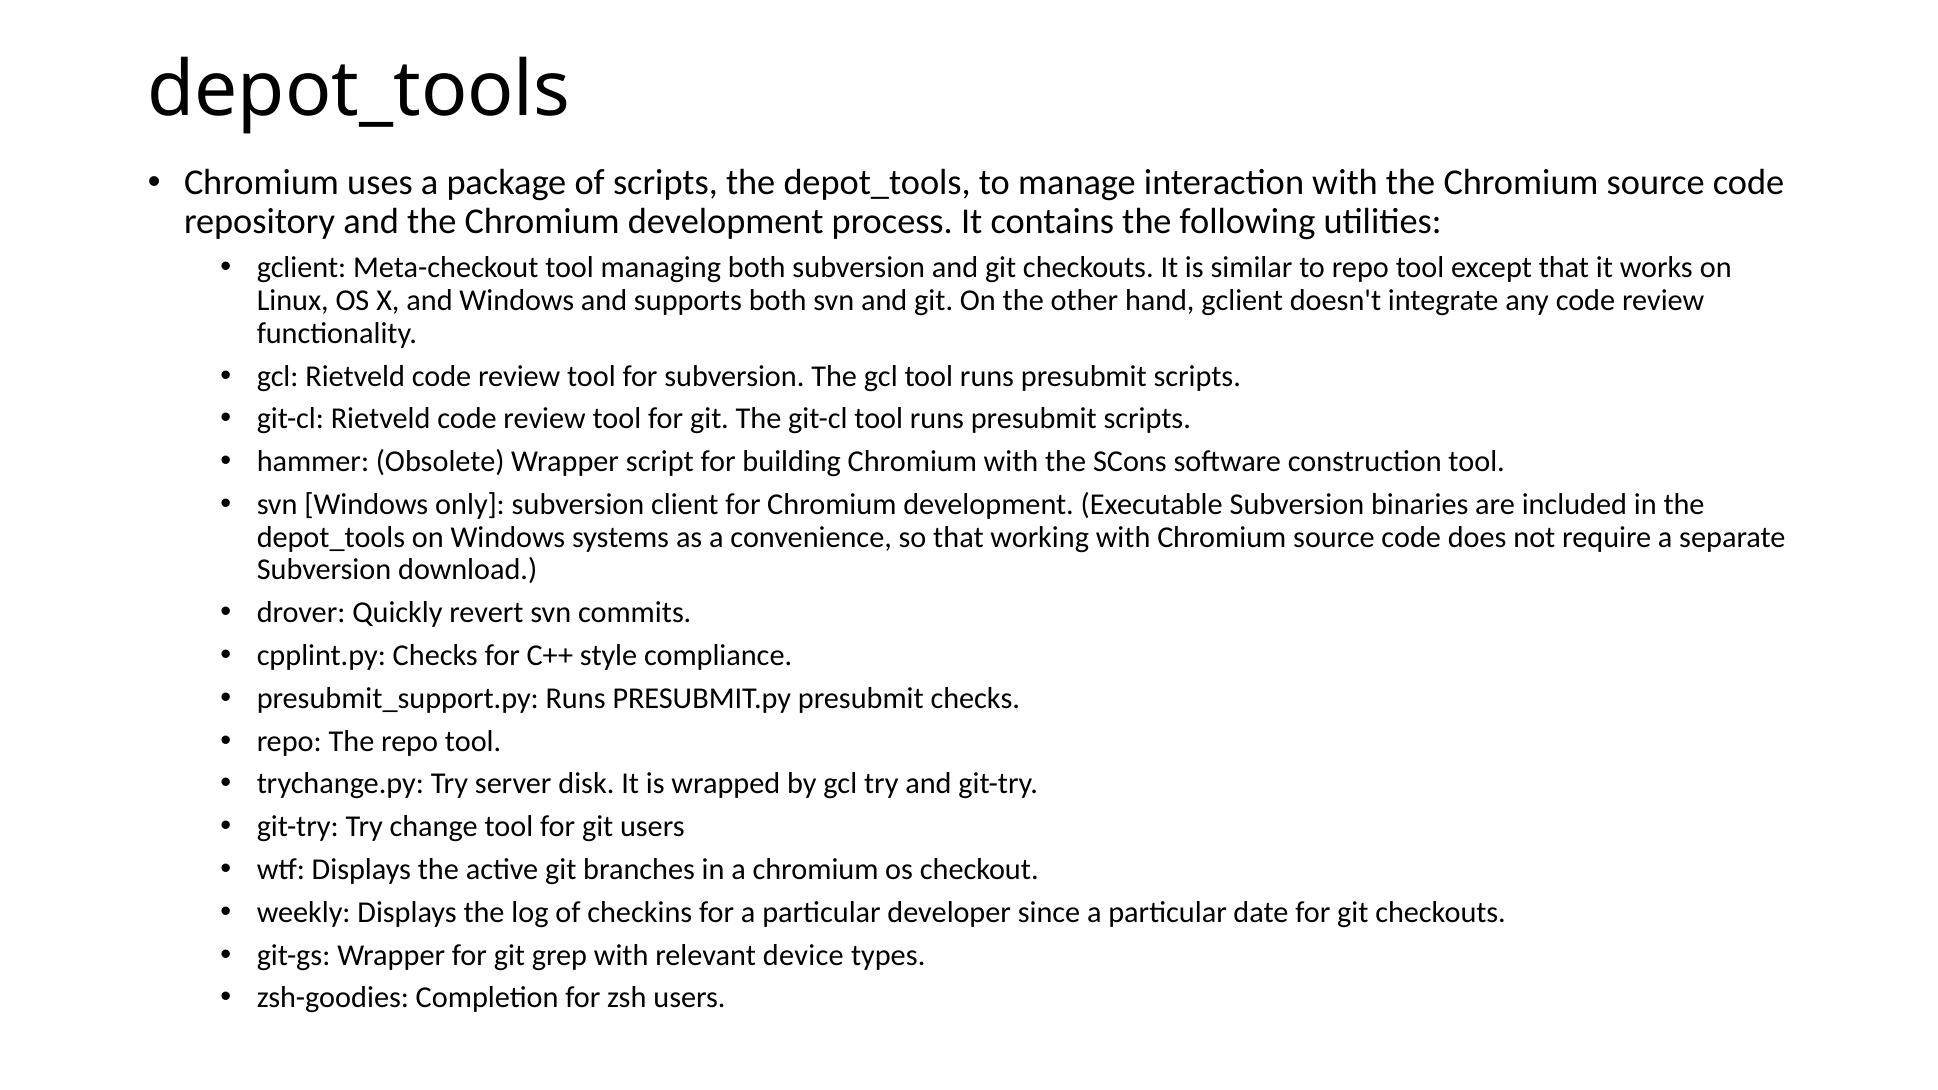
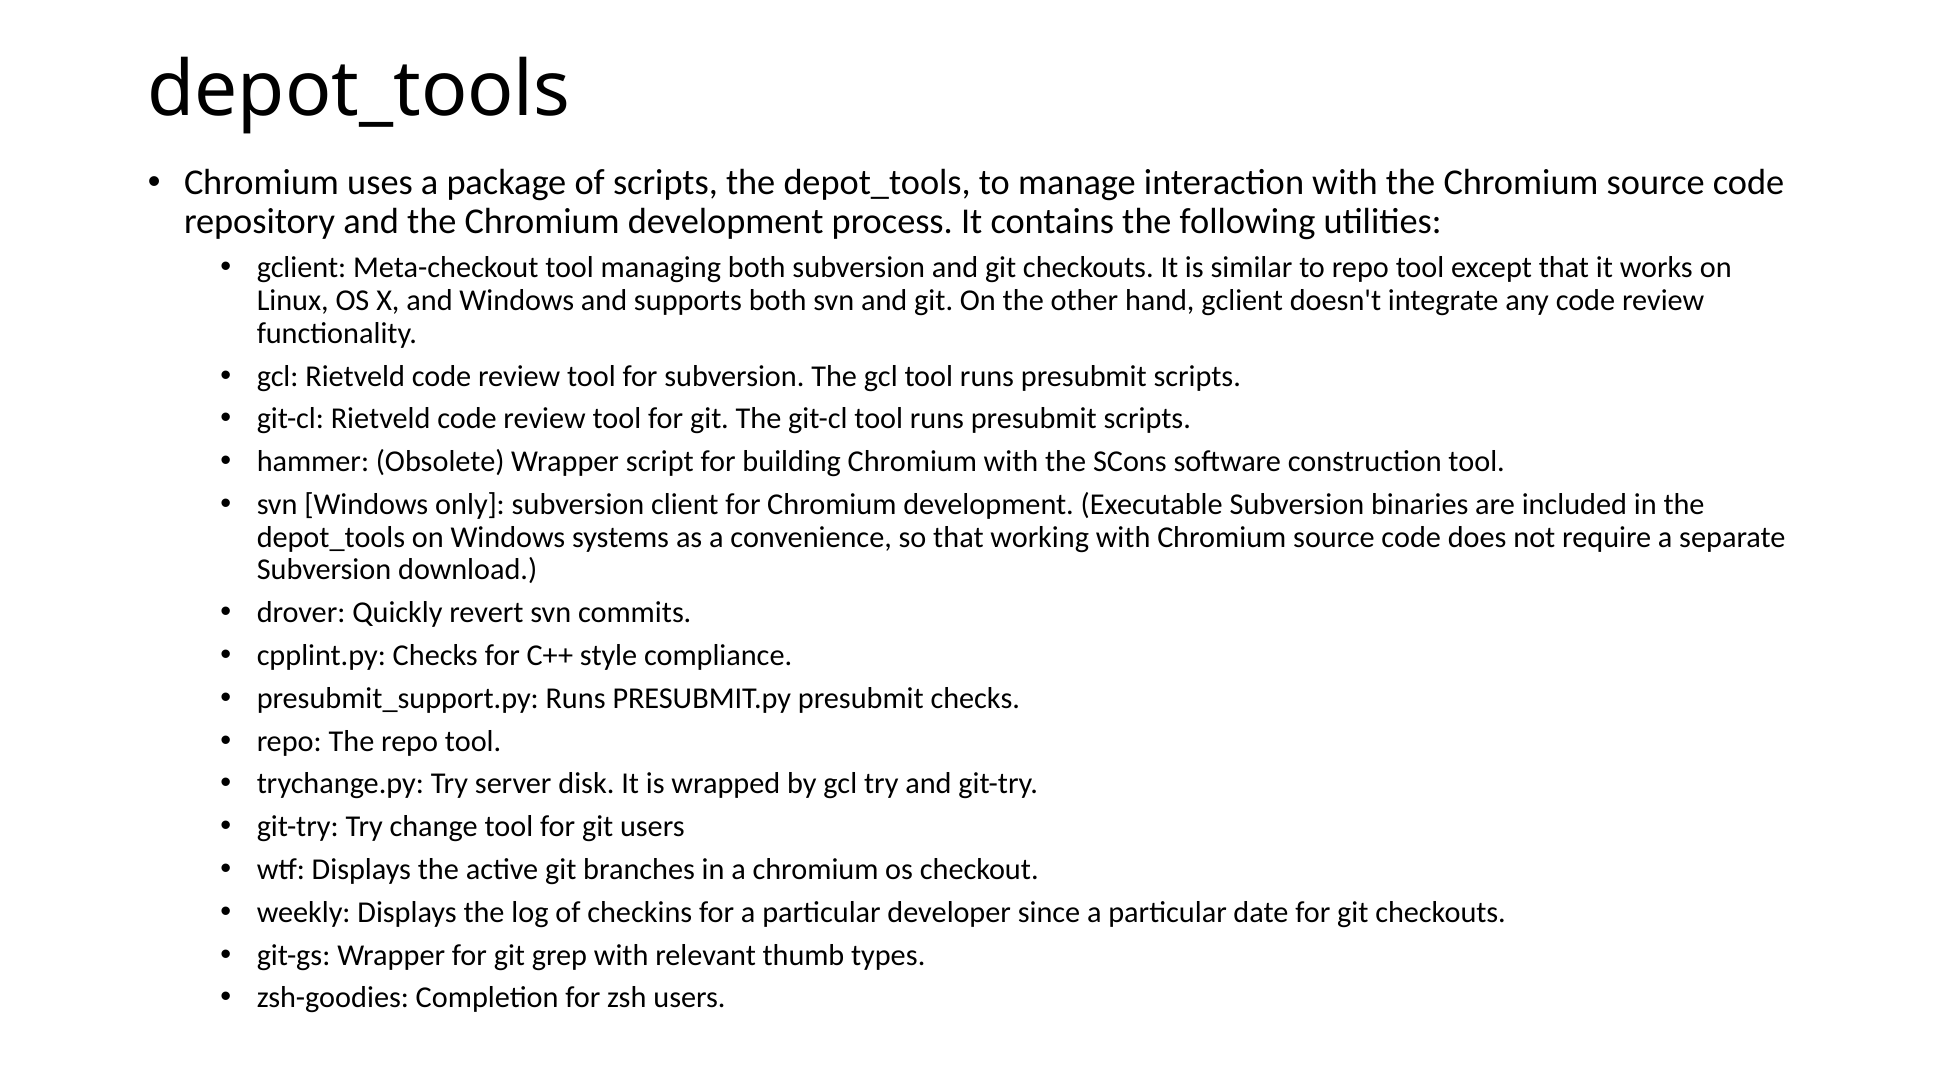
device: device -> thumb (804, 955)
